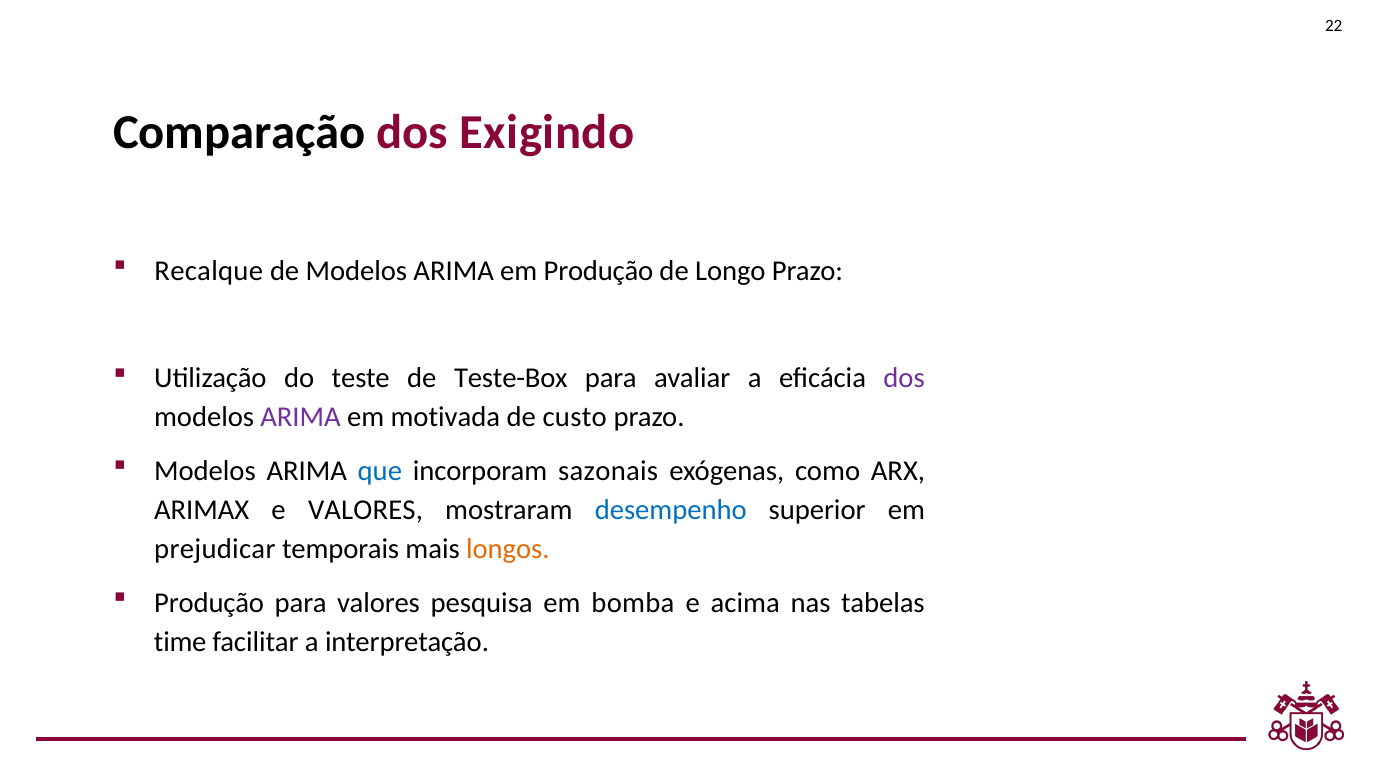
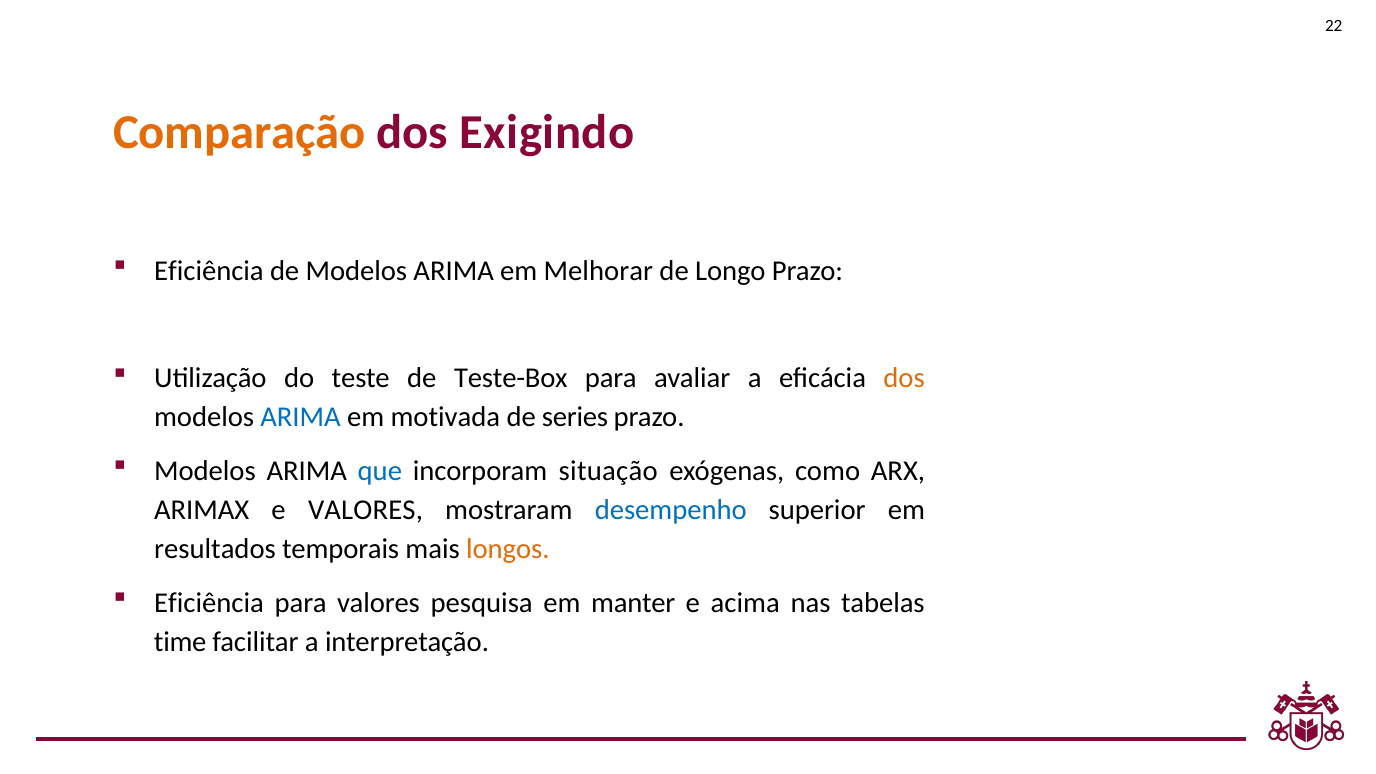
Comparação colour: black -> orange (239, 133)
Recalque: Recalque -> Eficiência (209, 271)
em Produção: Produção -> Melhorar (598, 271)
dos colour: purple -> orange (904, 378)
ARIMA colour: purple -> blue (301, 417)
custo: custo -> series (575, 417)
sazonais: sazonais -> situação (608, 471)
prejudicar: prejudicar -> resultados (215, 549)
Produção: Produção -> Eficiência (209, 603)
bomba: bomba -> manter (633, 603)
